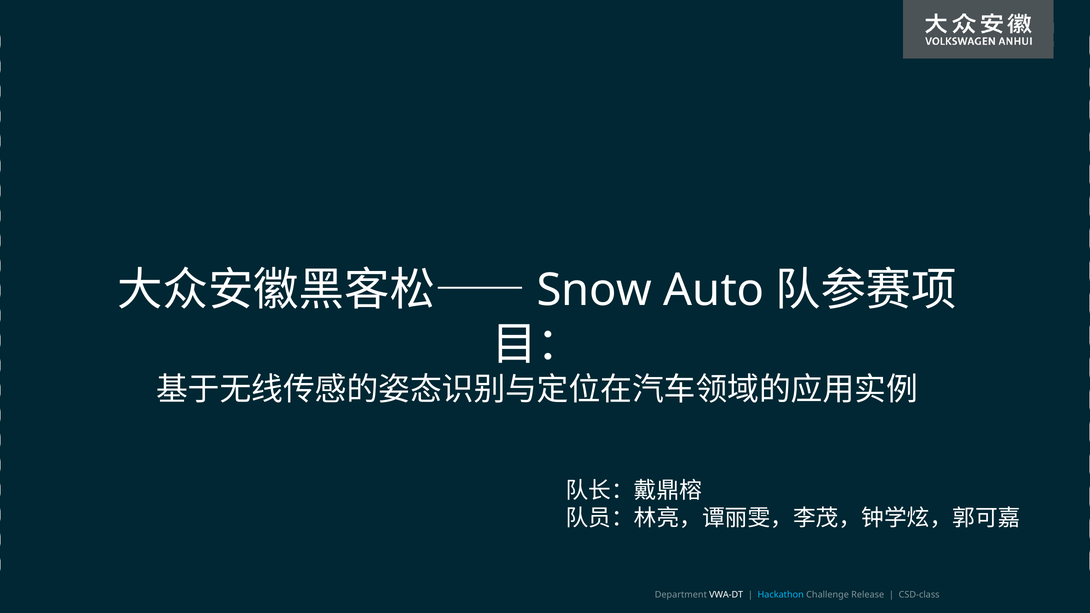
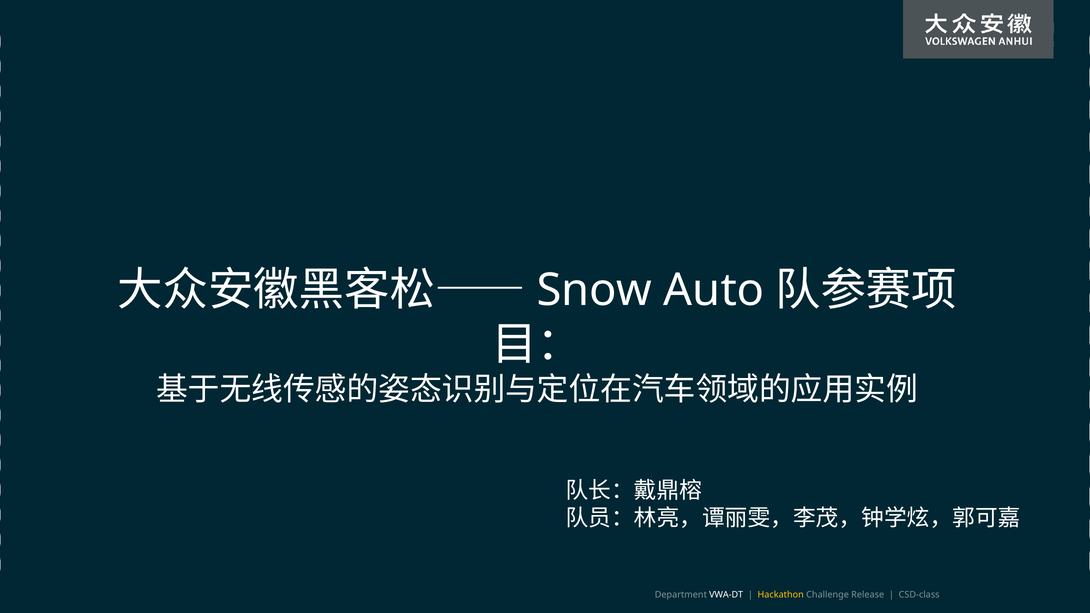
Hackathon colour: light blue -> yellow (781, 595)
